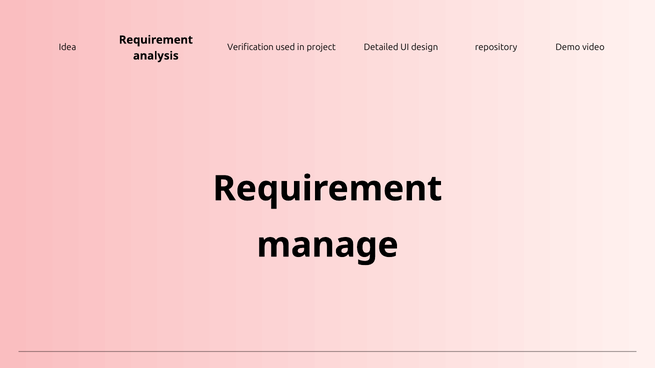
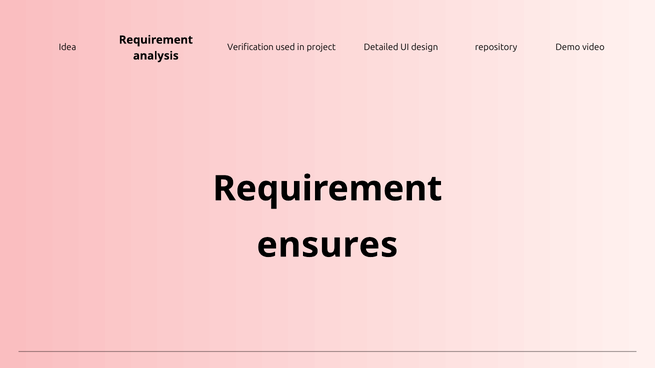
manage: manage -> ensures (327, 245)
